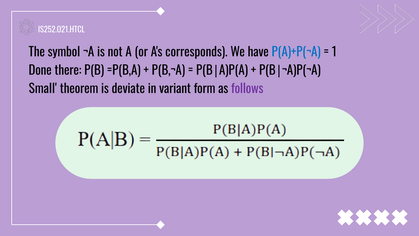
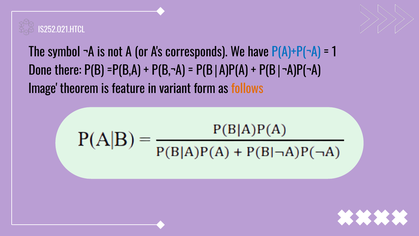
Small: Small -> Image (43, 89)
deviate: deviate -> feature (128, 89)
follows colour: purple -> orange (247, 89)
